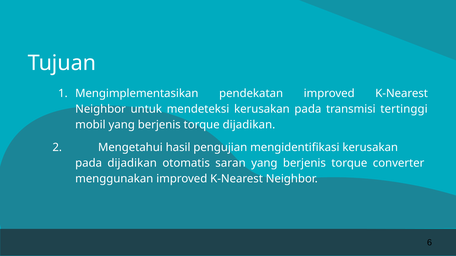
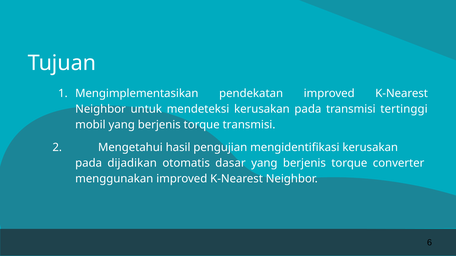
torque dijadikan: dijadikan -> transmisi (249, 125)
saran: saran -> dasar (230, 163)
